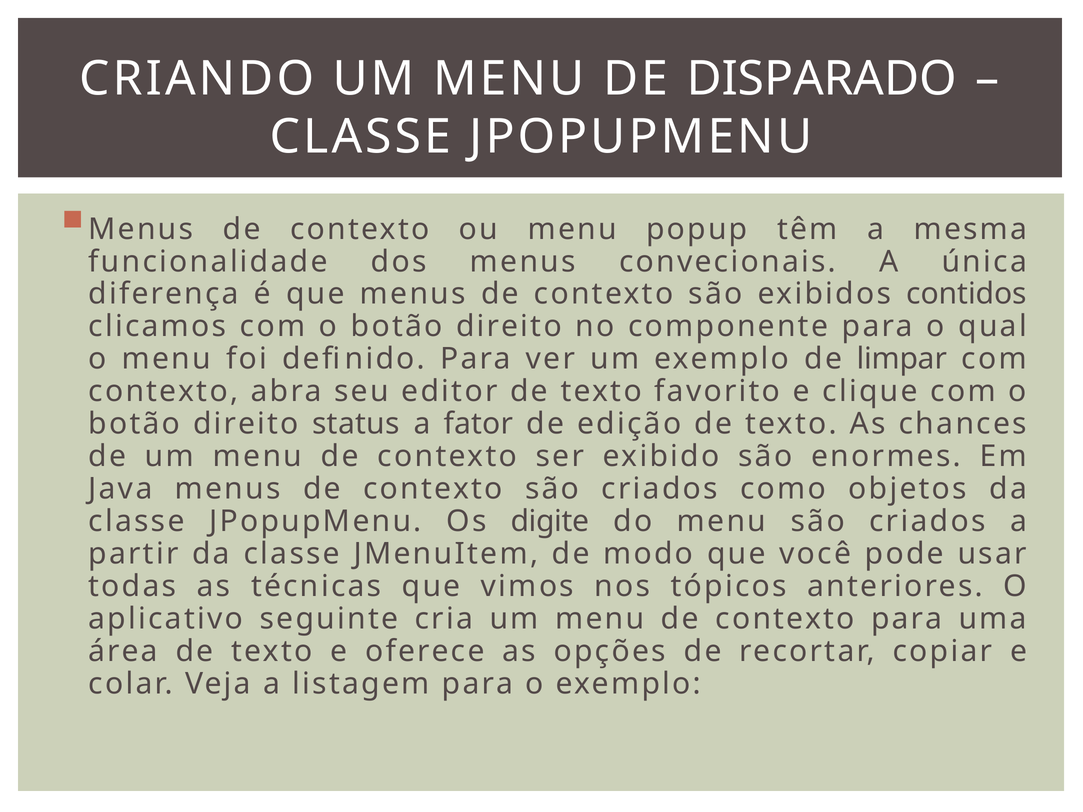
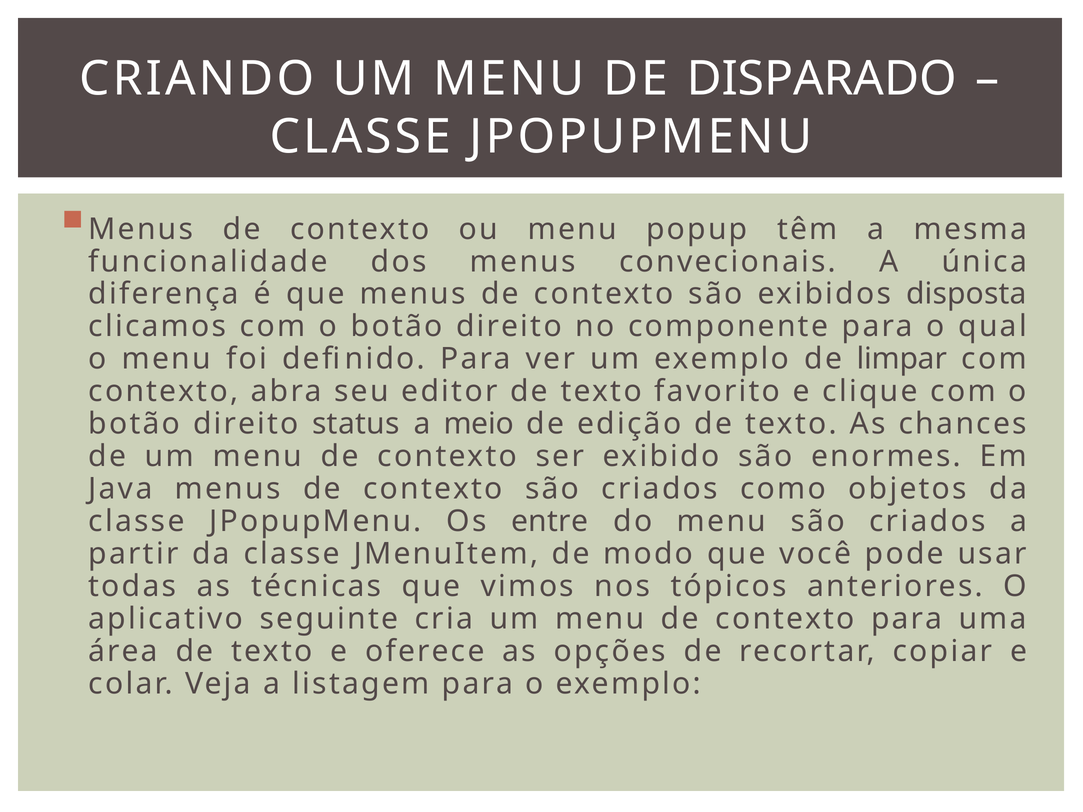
contidos: contidos -> disposta (966, 294)
fator: fator -> meio (479, 424)
digite: digite -> entre (550, 522)
